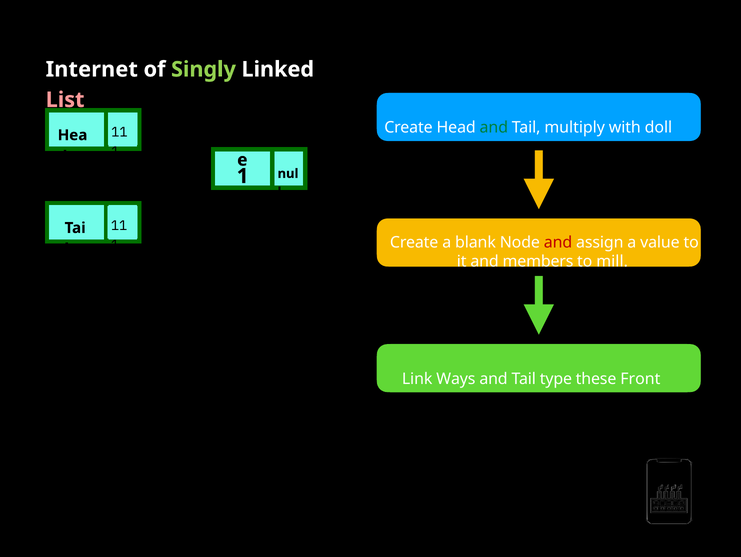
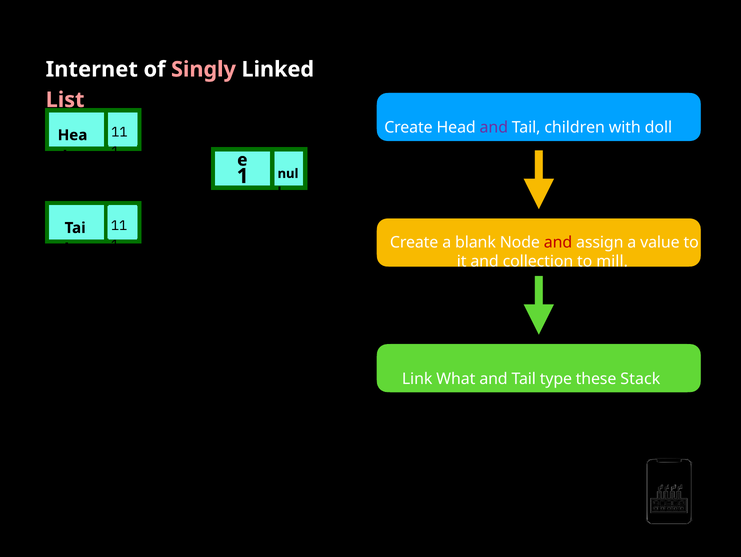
Singly colour: light green -> pink (203, 69)
and colour: green -> purple (494, 128)
multiply: multiply -> children (575, 128)
members: members -> collection (538, 261)
Ways: Ways -> What (456, 378)
Front: Front -> Stack (640, 378)
